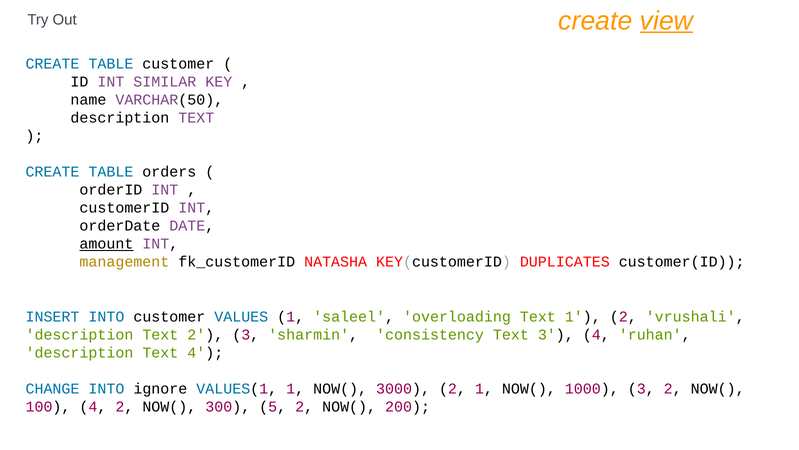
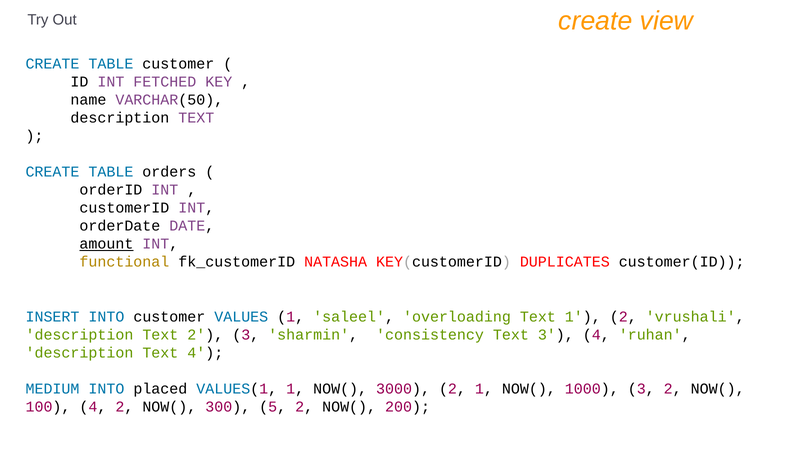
view underline: present -> none (666, 21)
SIMILAR: SIMILAR -> FETCHED (165, 82)
management: management -> functional (124, 262)
CHANGE: CHANGE -> MEDIUM (52, 388)
ignore: ignore -> placed (160, 388)
